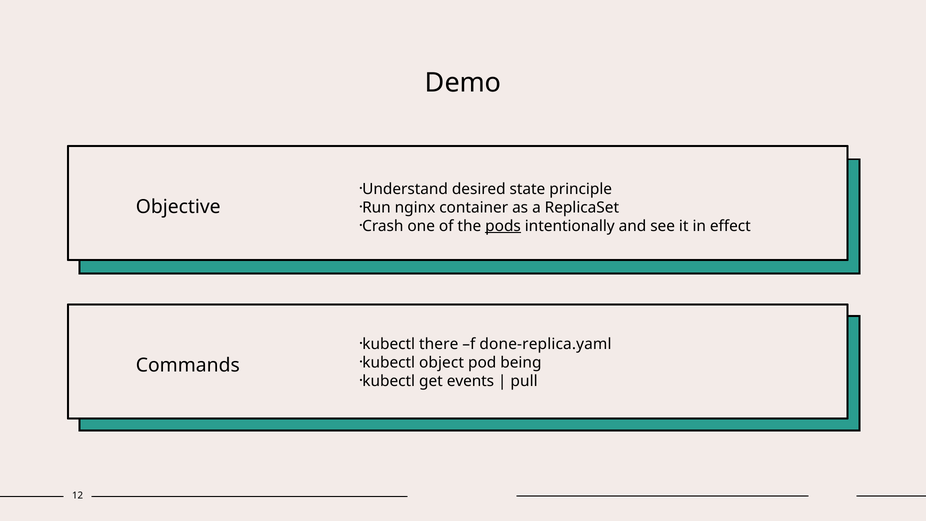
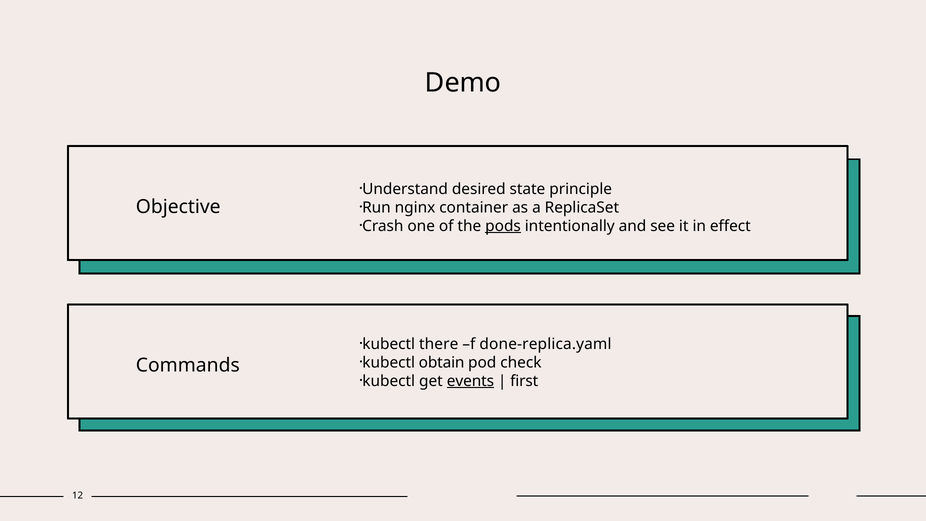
object: object -> obtain (442, 362)
being: being -> check (521, 362)
events underline: none -> present (470, 381)
pull: pull -> first (524, 381)
